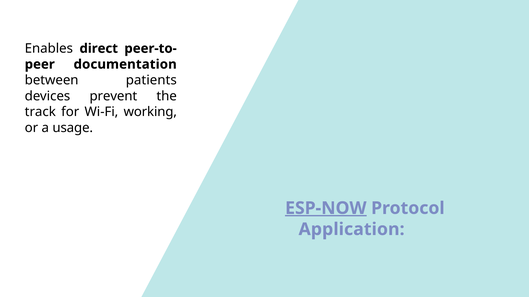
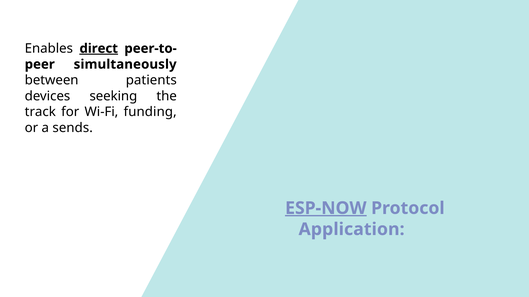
direct underline: none -> present (99, 49)
documentation: documentation -> simultaneously (125, 64)
prevent: prevent -> seeking (113, 96)
working: working -> funding (150, 112)
usage: usage -> sends (73, 128)
